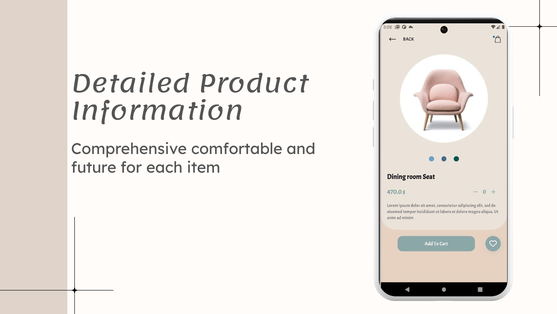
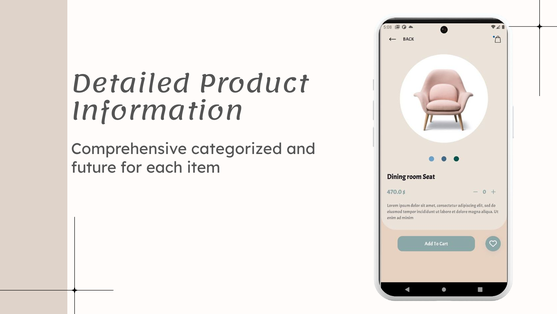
comfortable: comfortable -> categorized (237, 149)
